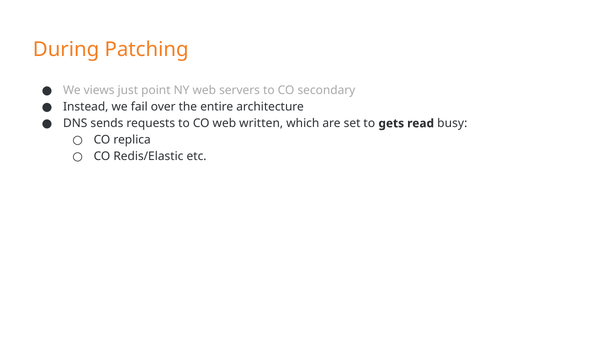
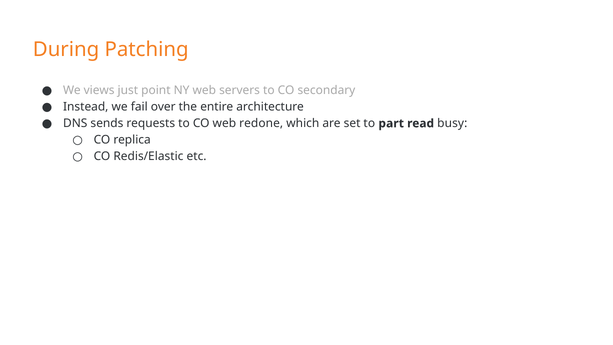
written: written -> redone (261, 123)
gets: gets -> part (391, 123)
